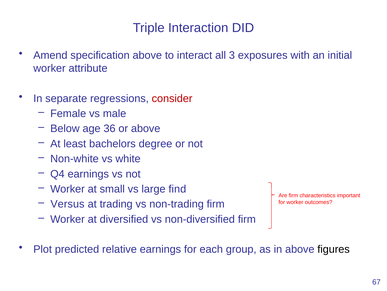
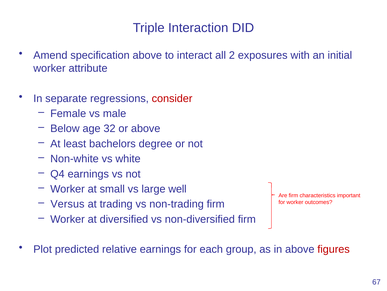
3: 3 -> 2 (232, 55)
36: 36 -> 32 (110, 128)
find: find -> well (177, 189)
figures colour: black -> red (334, 249)
